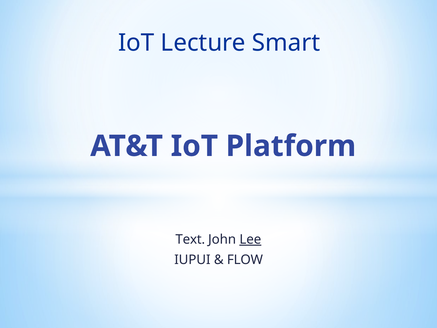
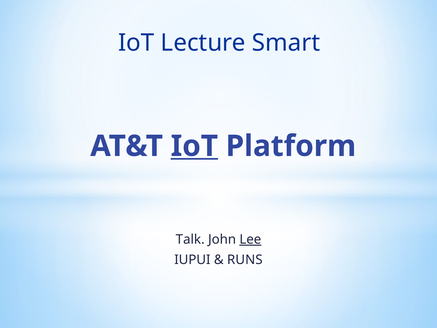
IoT underline: none -> present (194, 146)
Text: Text -> Talk (190, 239)
FLOW: FLOW -> RUNS (245, 260)
